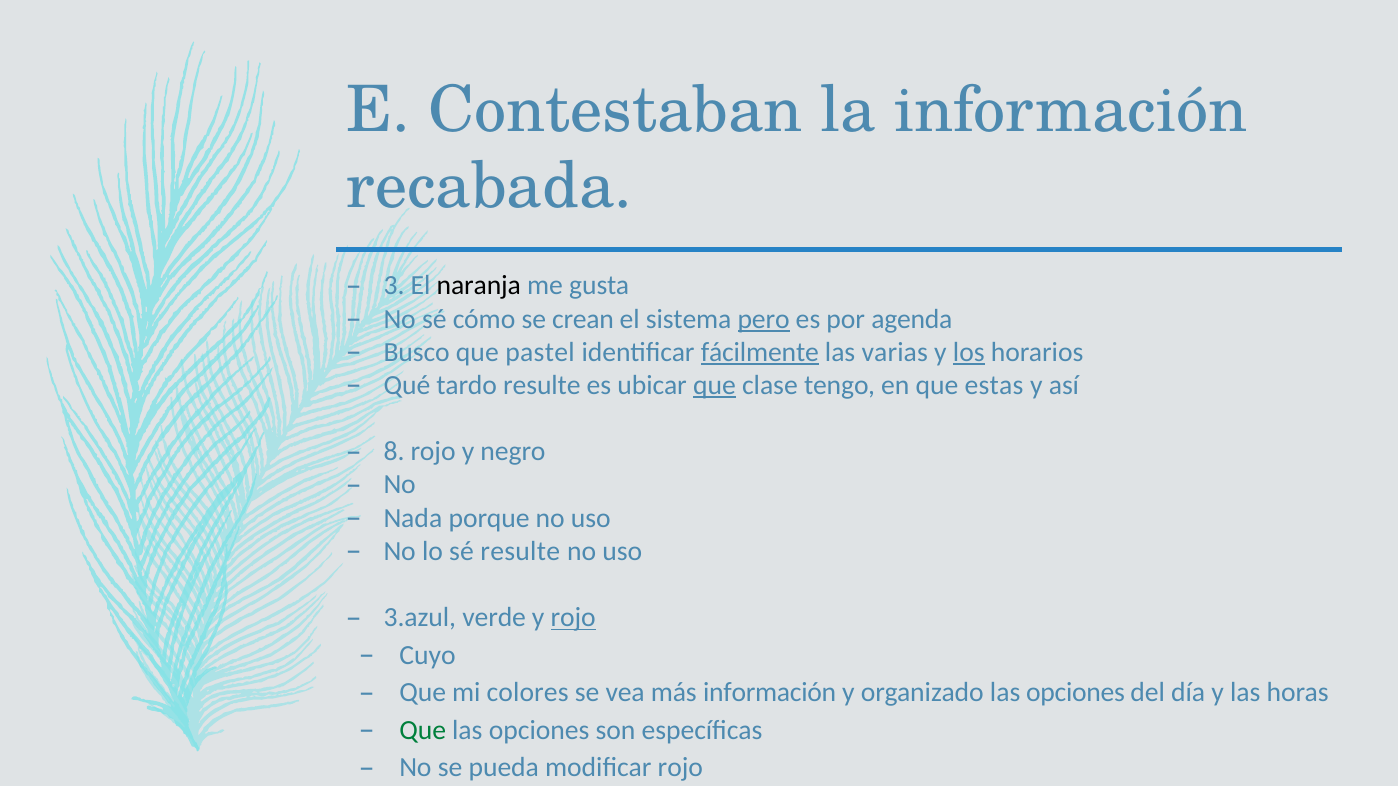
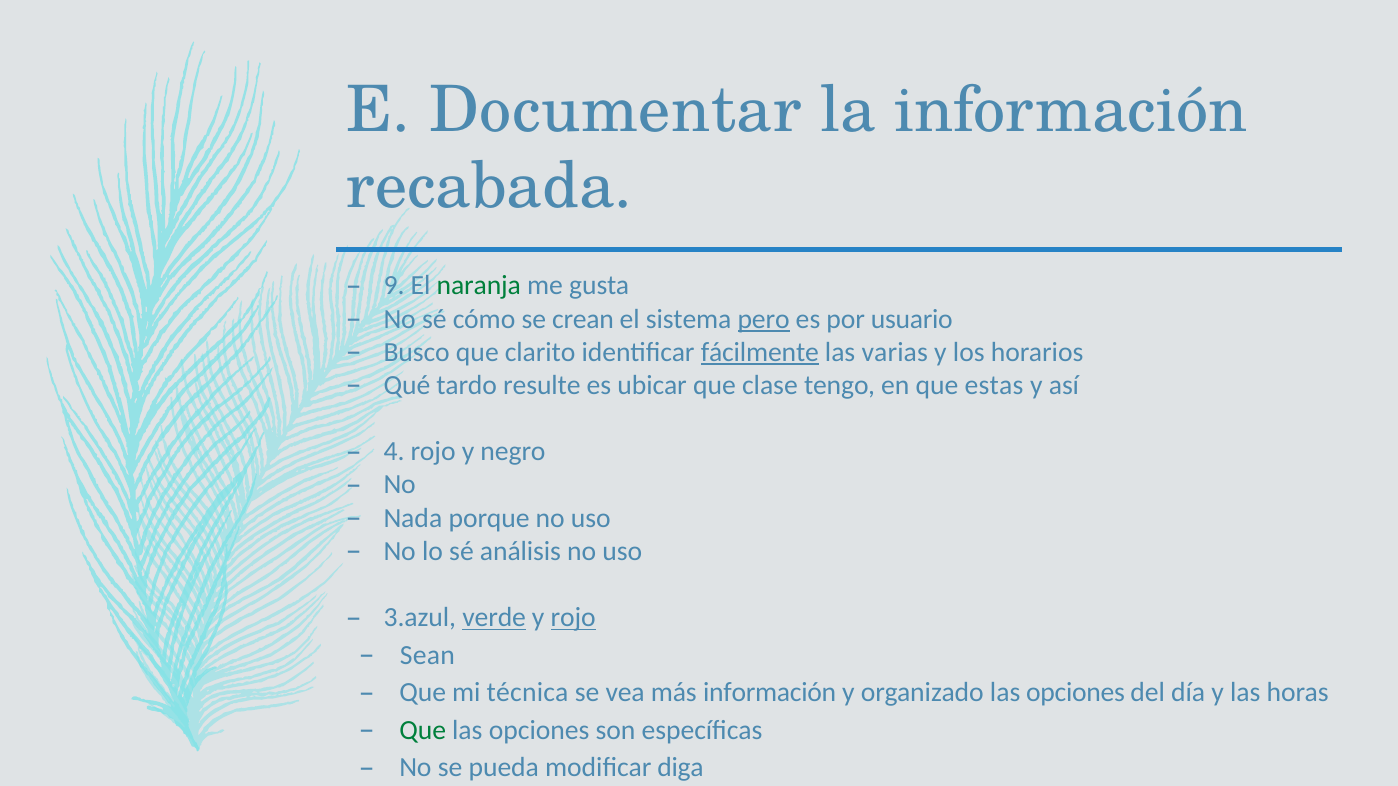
Contestaban: Contestaban -> Documentar (615, 110)
3: 3 -> 9 (394, 286)
naranja colour: black -> green (479, 286)
agenda: agenda -> usuario (912, 319)
pastel: pastel -> clarito (540, 352)
los underline: present -> none (969, 352)
que underline: present -> none (715, 385)
8: 8 -> 4 (394, 452)
sé resulte: resulte -> análisis (520, 551)
verde underline: none -> present (494, 618)
Cuyo: Cuyo -> Sean (427, 655)
colores: colores -> técnica (528, 693)
modificar rojo: rojo -> diga (680, 768)
